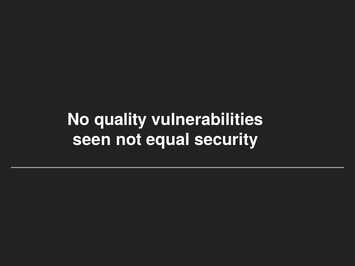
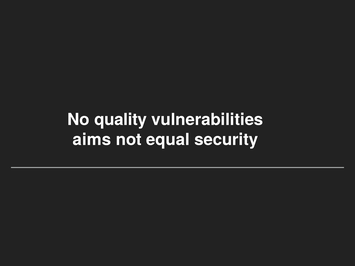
seen: seen -> aims (92, 140)
